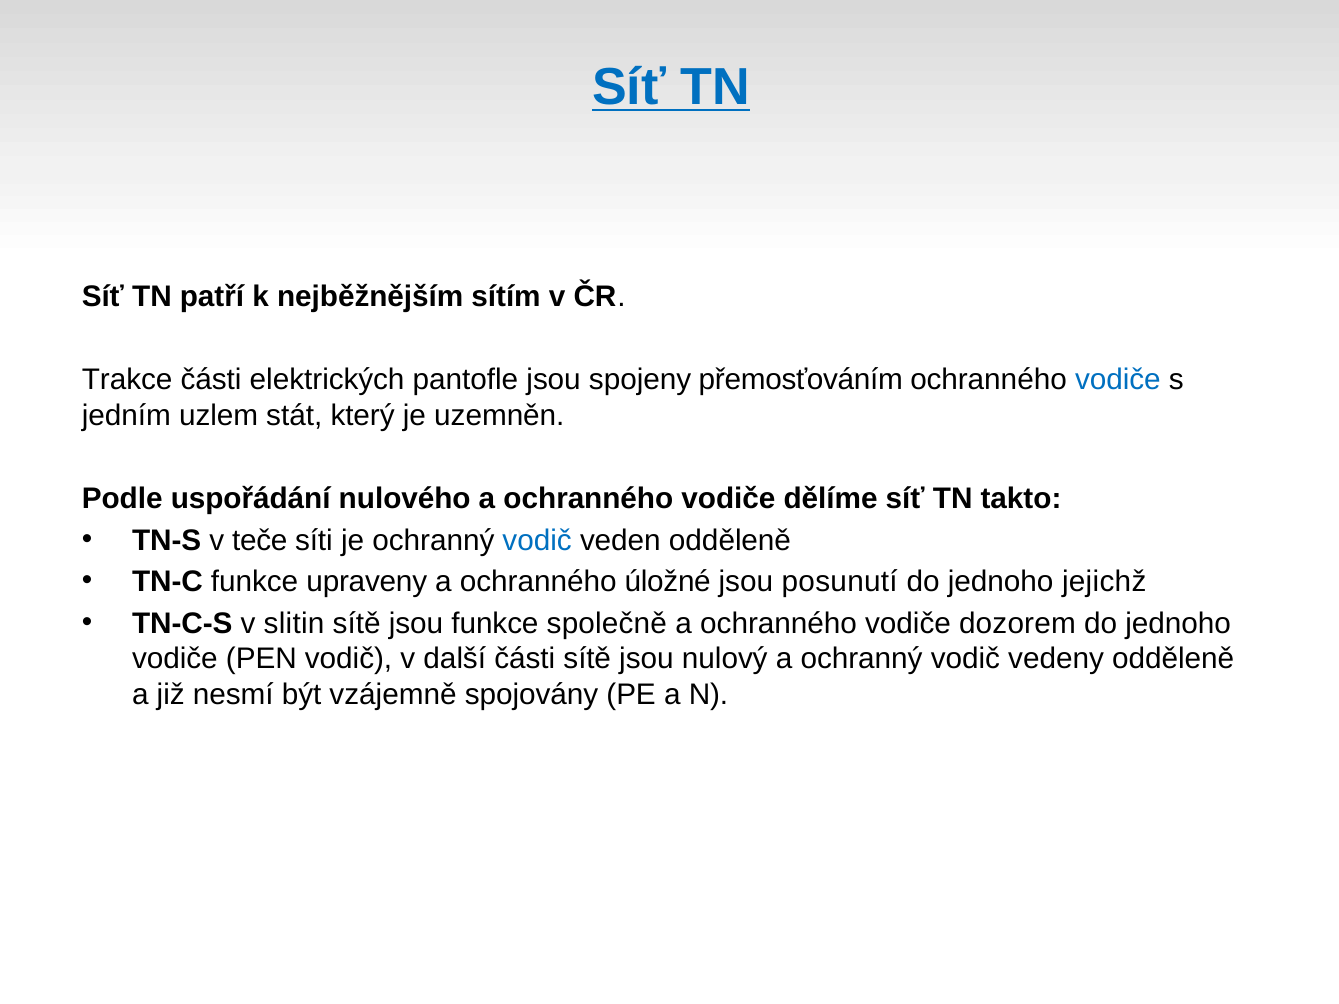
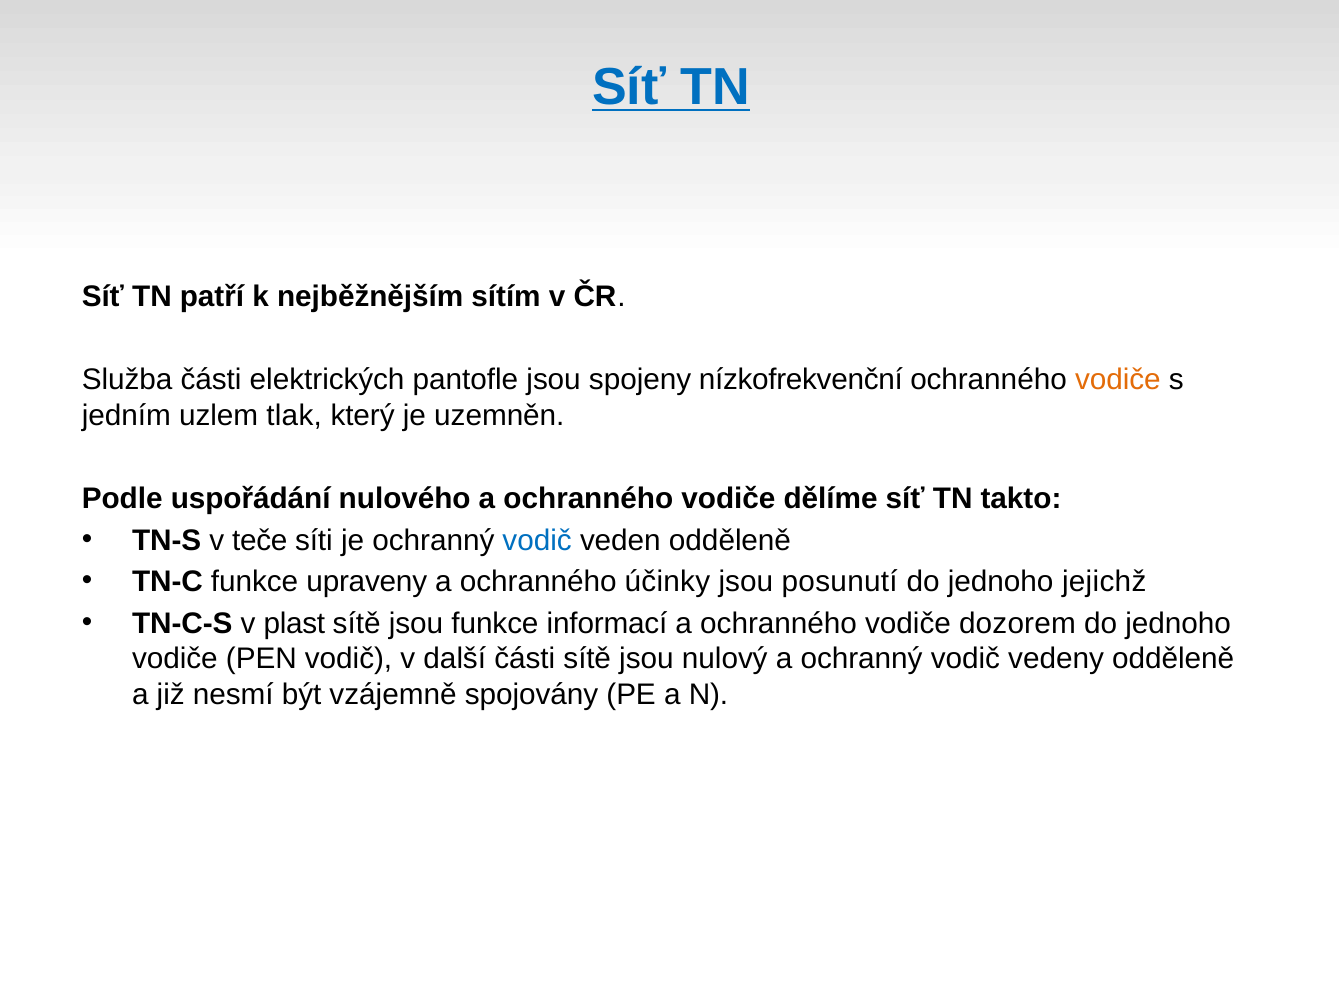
Trakce: Trakce -> Služba (127, 380)
přemosťováním: přemosťováním -> nízkofrekvenční (801, 380)
vodiče colour: blue -> orange (1118, 380)
stát: stát -> tlak (294, 416)
úložné: úložné -> účinky (667, 582)
slitin: slitin -> plast (294, 624)
společně: společně -> informací (607, 624)
